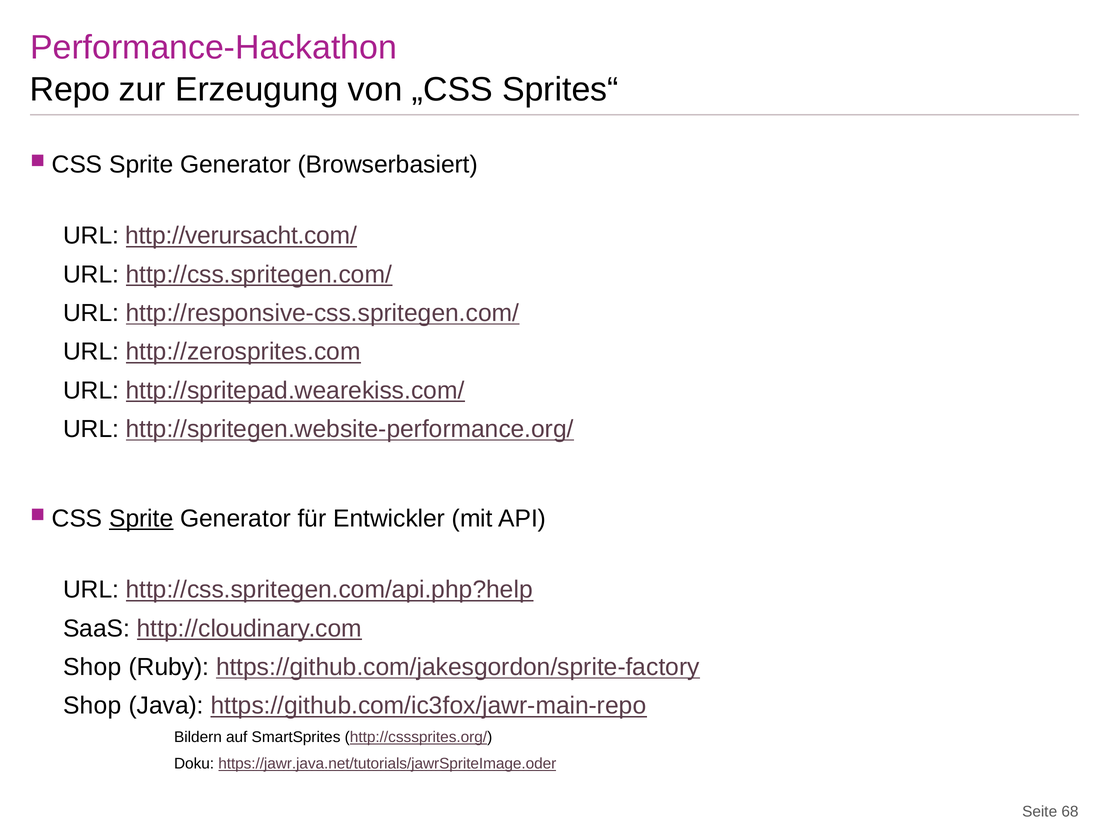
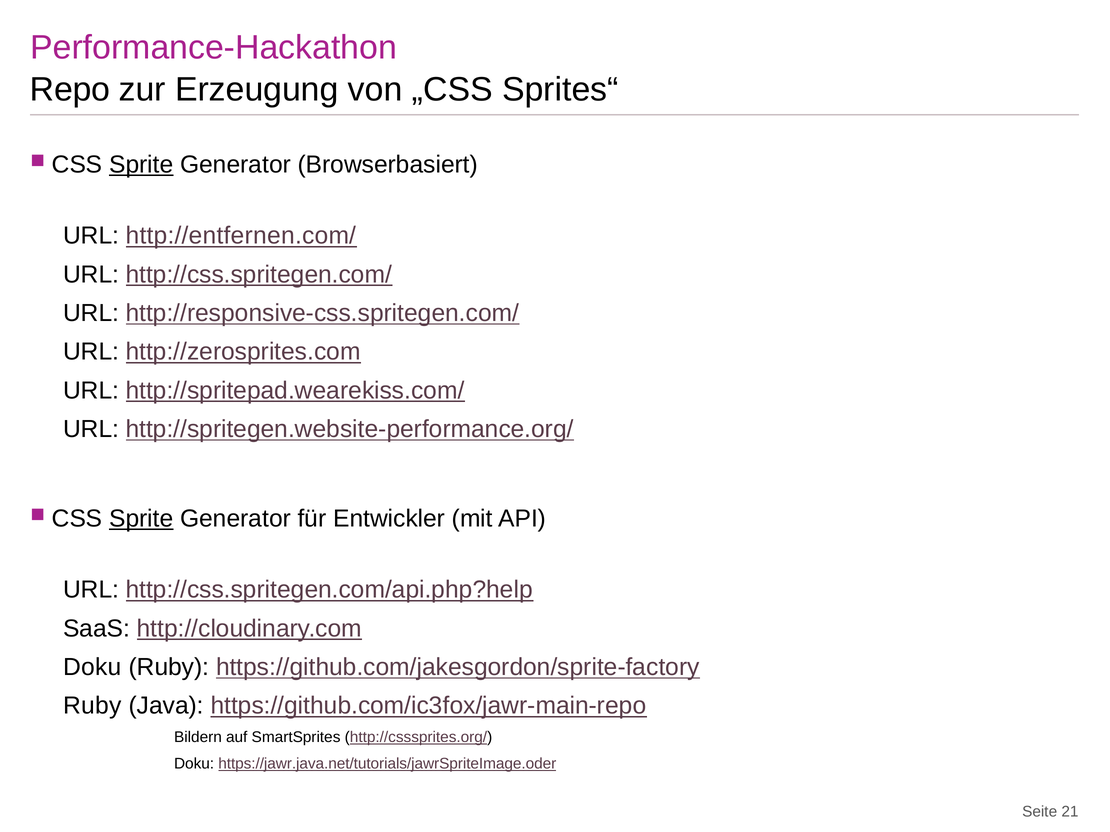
Sprite underline: none -> present (141, 165)
http://verursacht.com/: http://verursacht.com/ -> http://entfernen.com/ (241, 236)
Shop: Shop -> Doku (92, 668)
Shop: Shop -> Ruby (92, 706)
68: 68 -> 21 (1070, 812)
